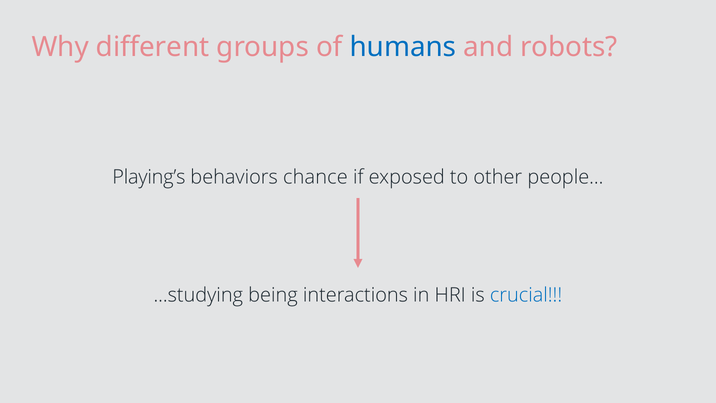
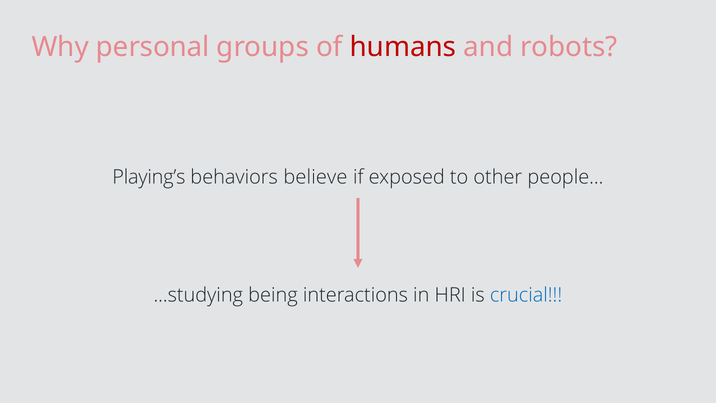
different: different -> personal (153, 47)
humans colour: blue -> red (403, 47)
chance: chance -> believe (315, 177)
